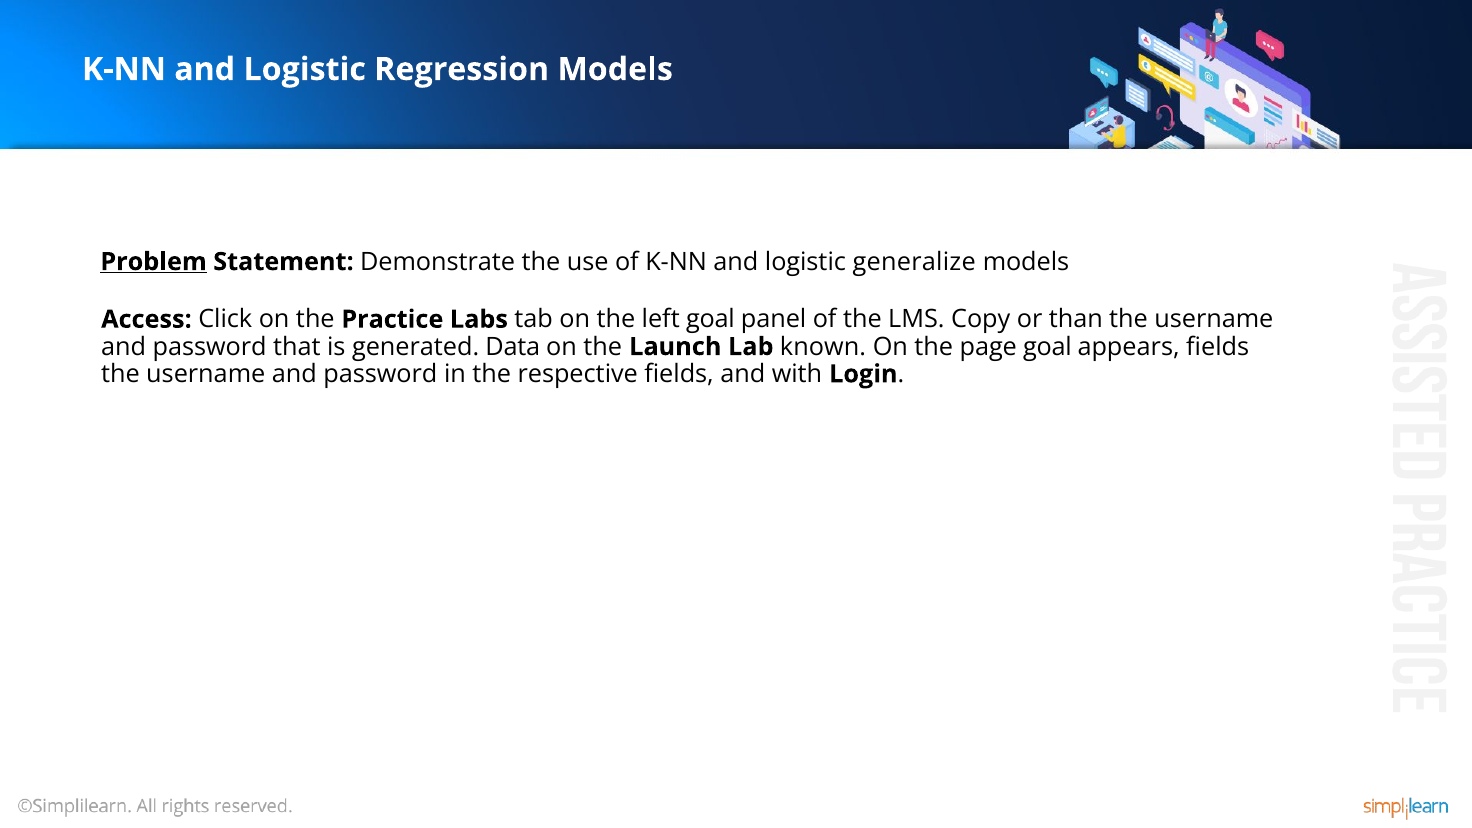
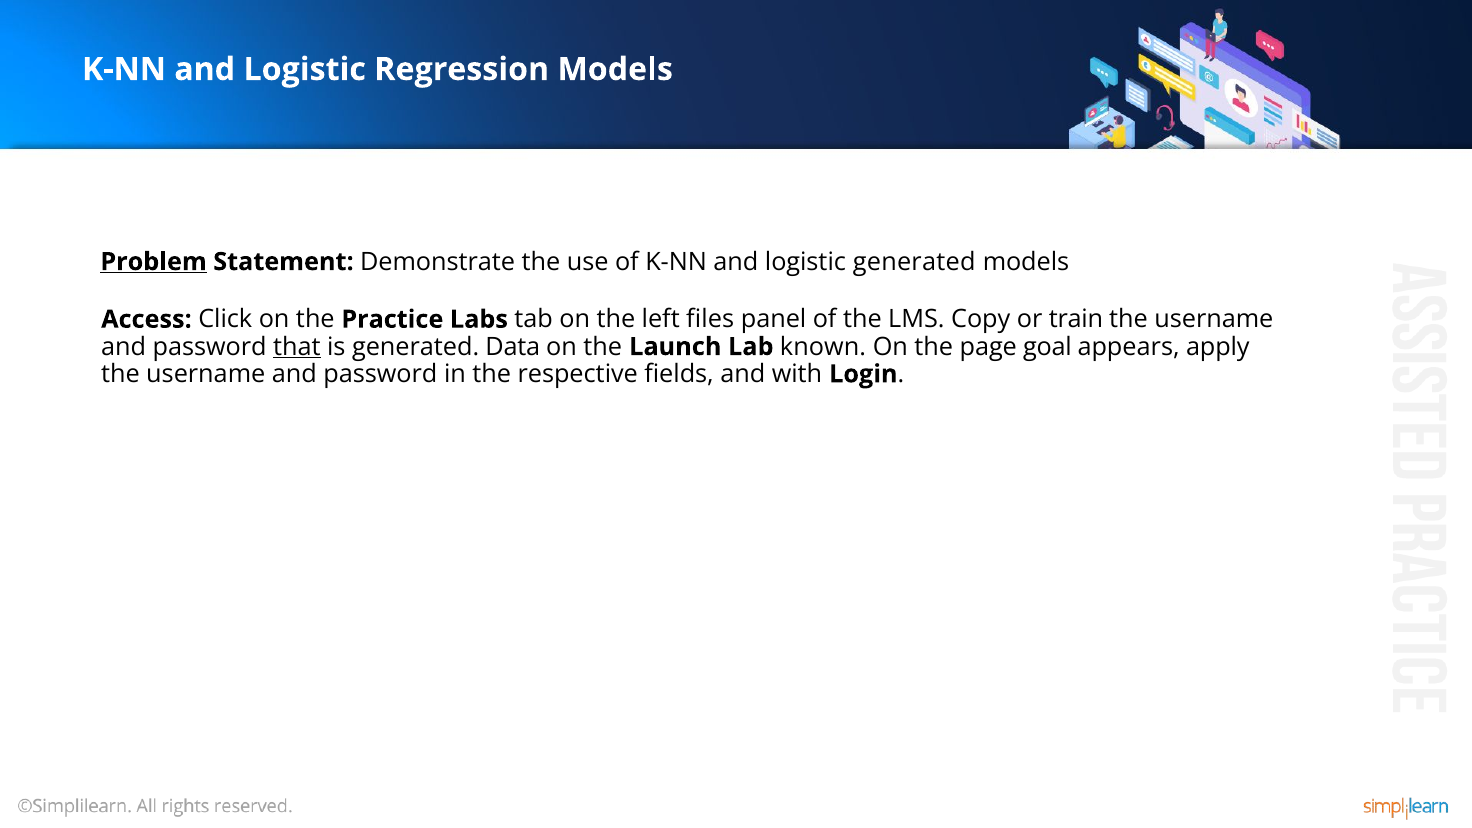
logistic generalize: generalize -> generated (914, 262)
left goal: goal -> files (710, 319)
than: than -> train (1076, 319)
that underline: none -> present (297, 347)
appears fields: fields -> apply (1218, 347)
